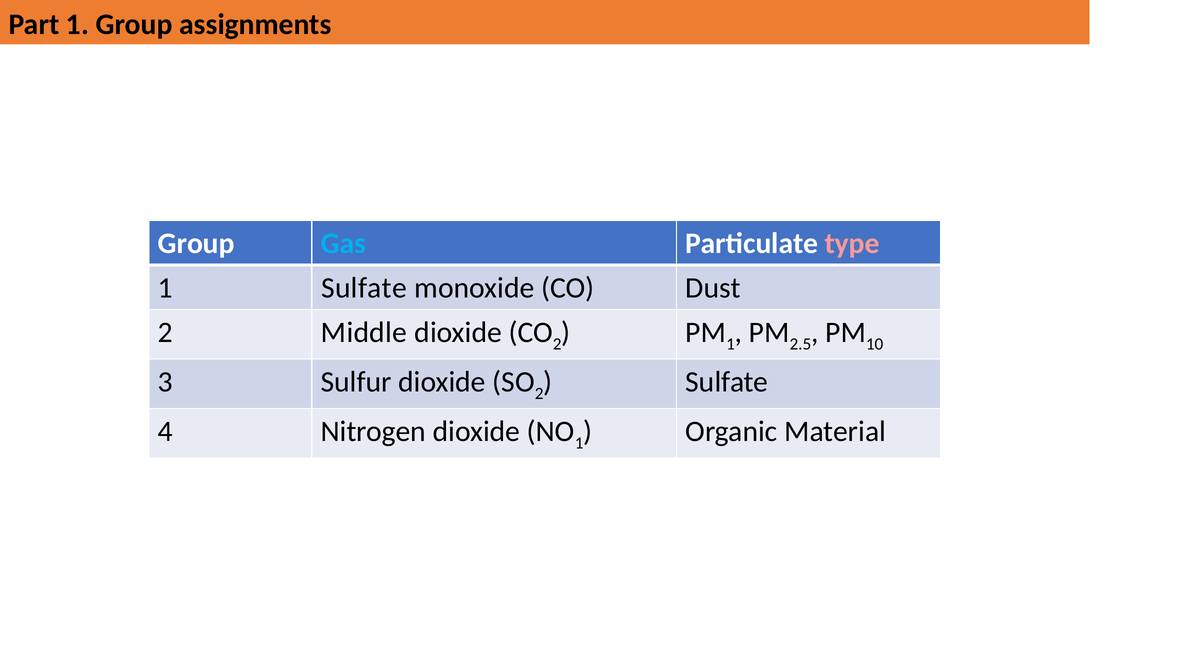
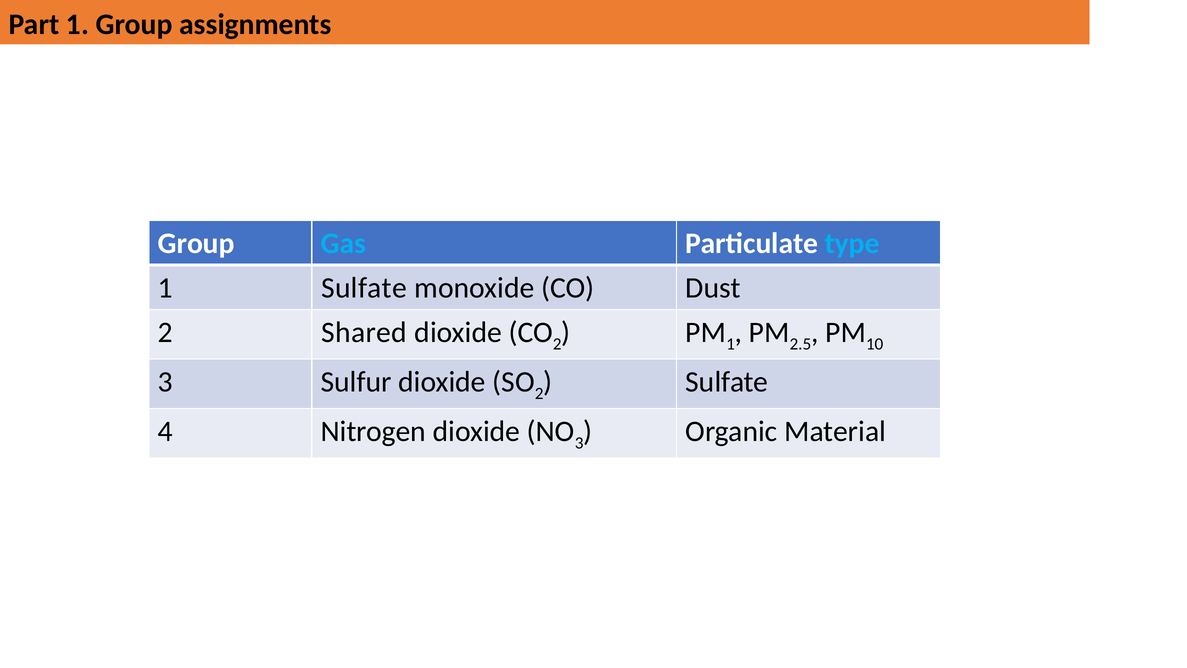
type colour: pink -> light blue (852, 243)
Middle: Middle -> Shared (364, 332)
1: 1 -> 3 (579, 443)
